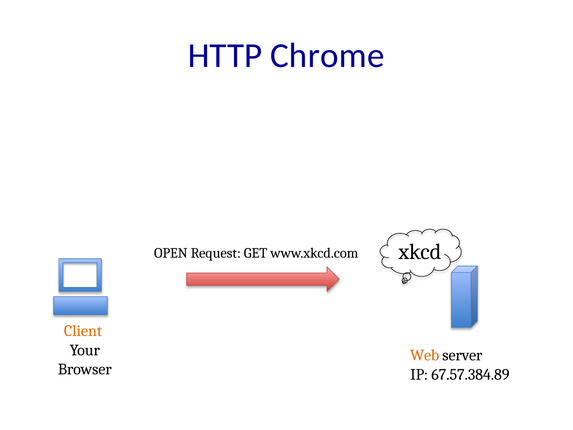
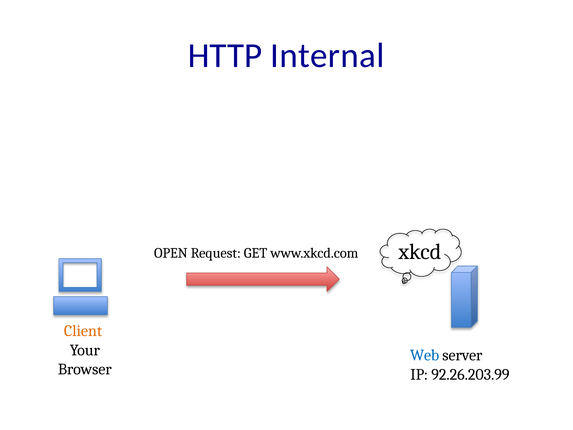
Chrome: Chrome -> Internal (327, 55)
Web colour: orange -> blue (425, 355)
67.57.384.89: 67.57.384.89 -> 92.26.203.99 (470, 374)
